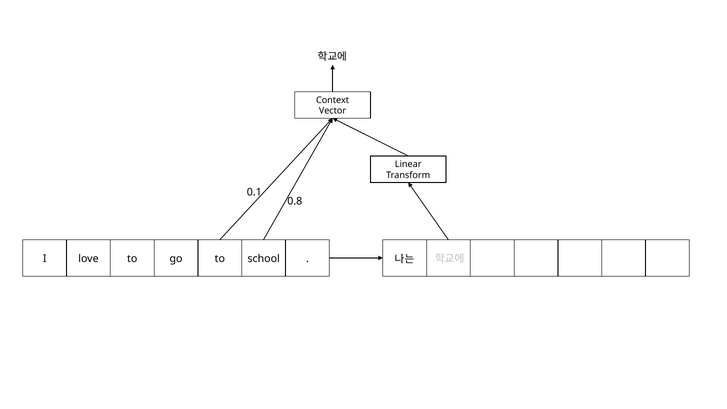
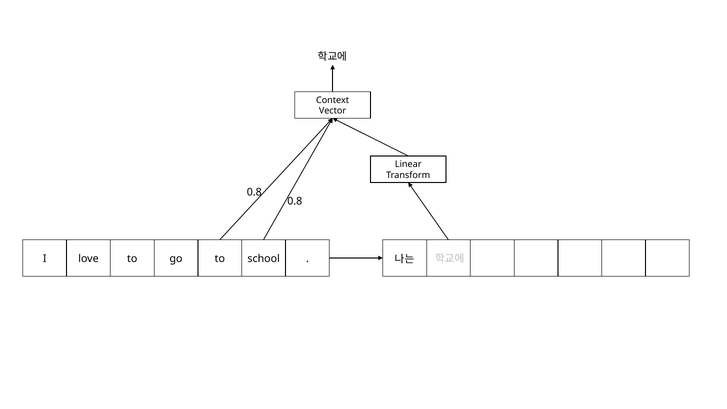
0.1: 0.1 -> 0.8 (254, 192)
